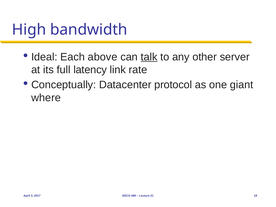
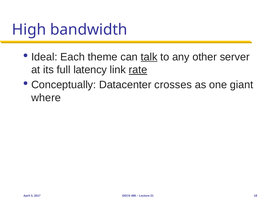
above: above -> theme (103, 57)
rate underline: none -> present (138, 70)
protocol: protocol -> crosses (173, 85)
